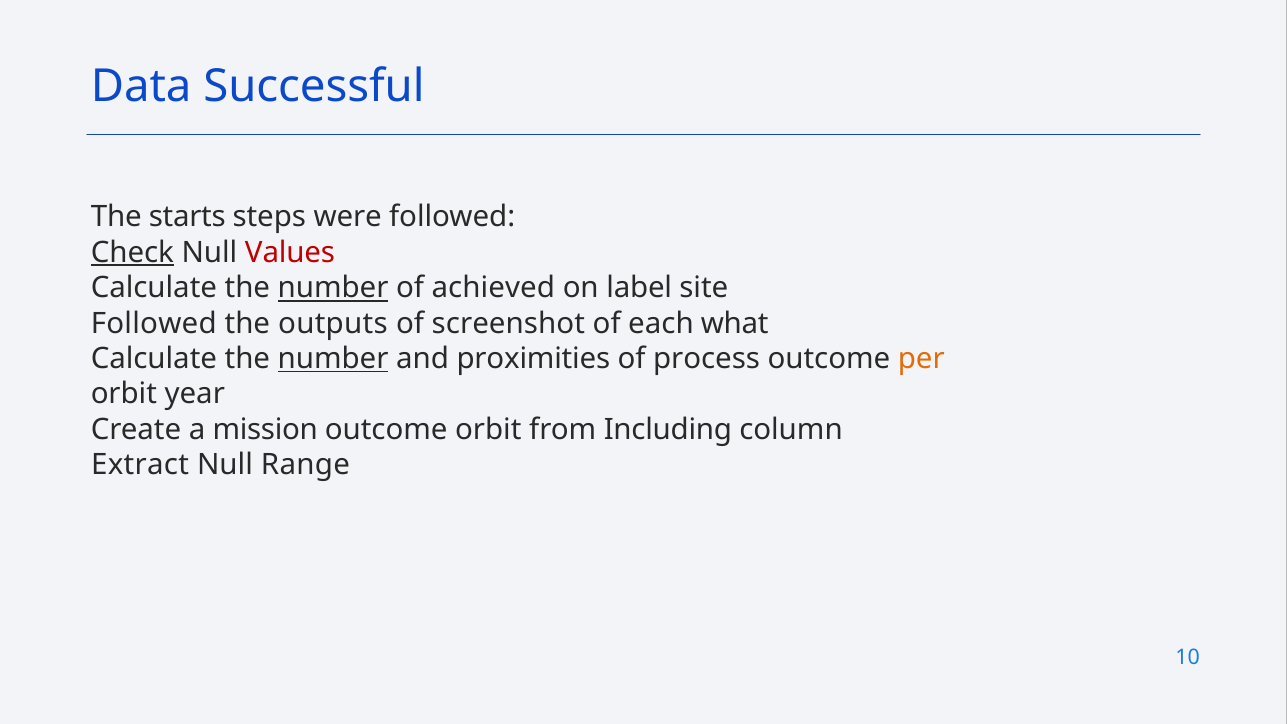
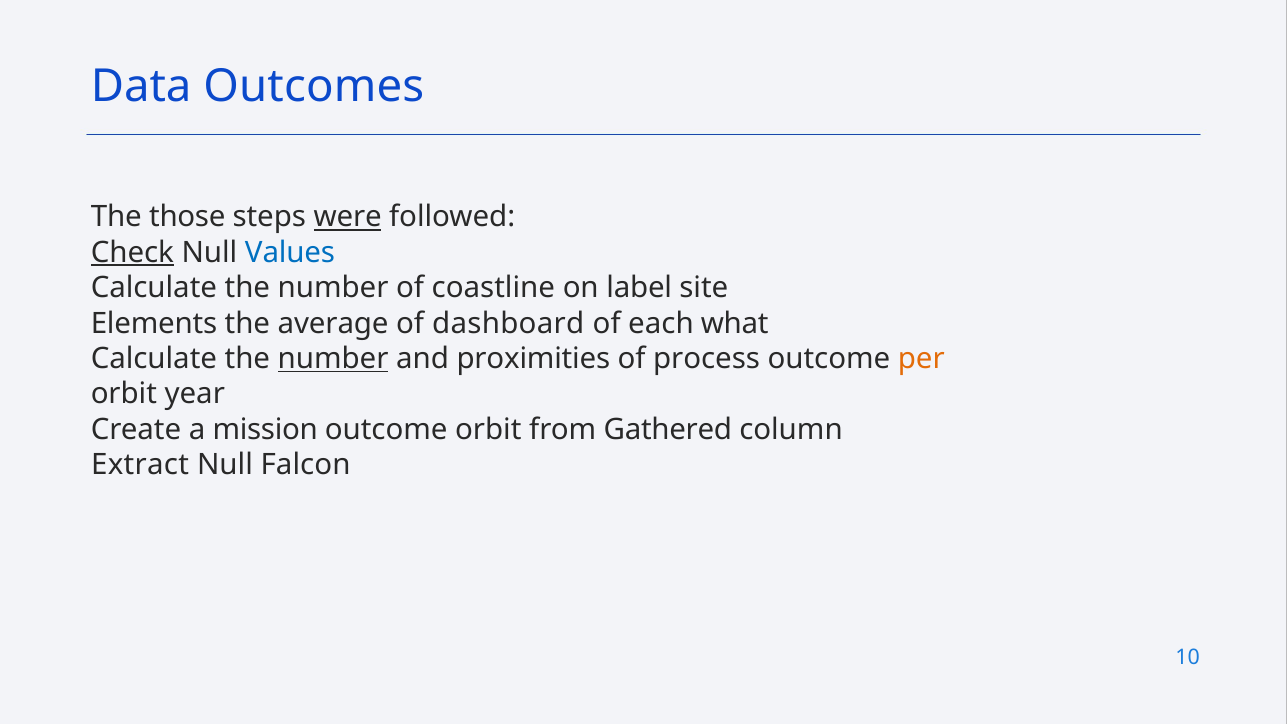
Successful: Successful -> Outcomes (314, 86)
starts: starts -> those (187, 217)
were underline: none -> present (348, 217)
Values colour: red -> blue (290, 253)
number underline: present -> none (333, 288)
achieved: achieved -> coastline (493, 288)
Followed: Followed -> Elements (154, 323)
outputs: outputs -> average (333, 323)
screenshot: screenshot -> dashboard (508, 323)
Including: Including -> Gathered (668, 429)
Range: Range -> Falcon (306, 465)
